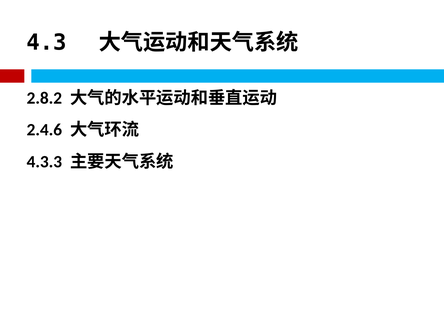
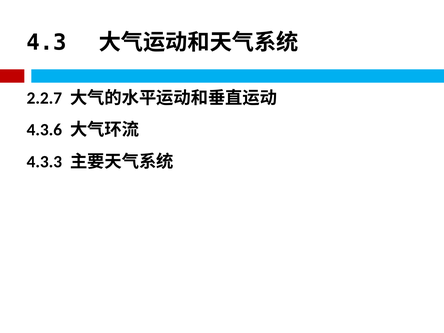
2.8.2: 2.8.2 -> 2.2.7 (44, 98)
2.4.6: 2.4.6 -> 4.3.6 (44, 130)
